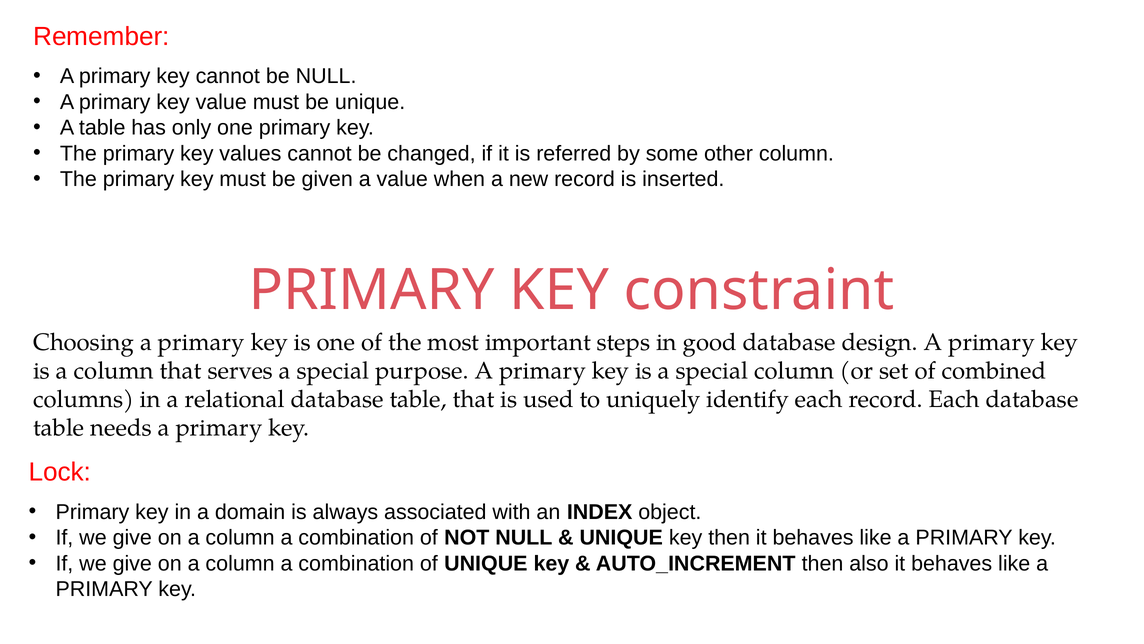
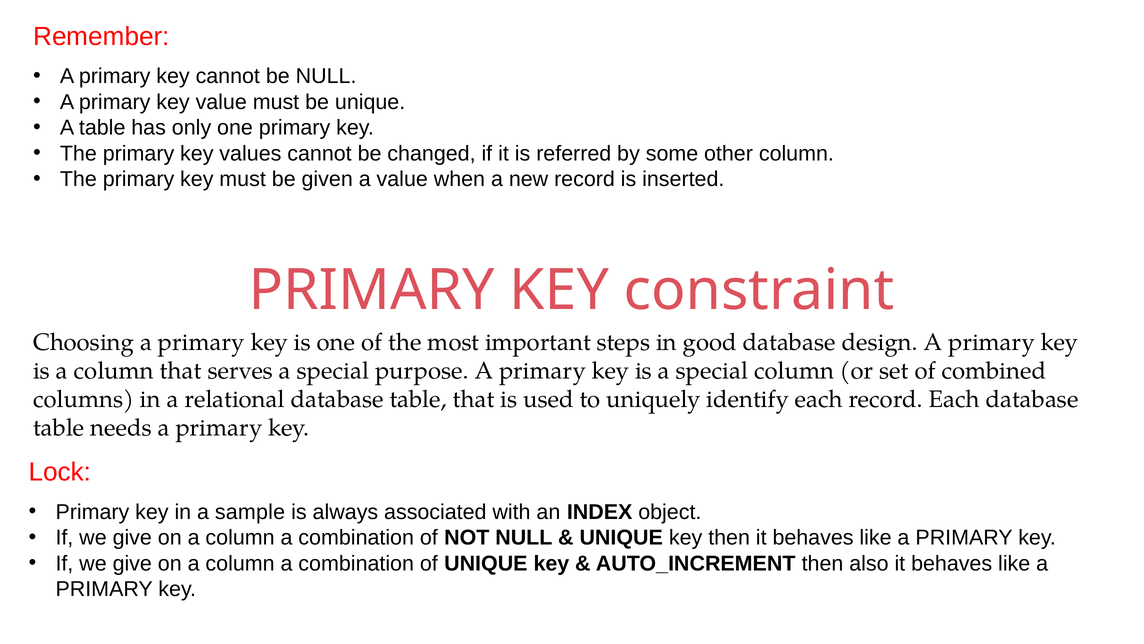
domain: domain -> sample (250, 512)
